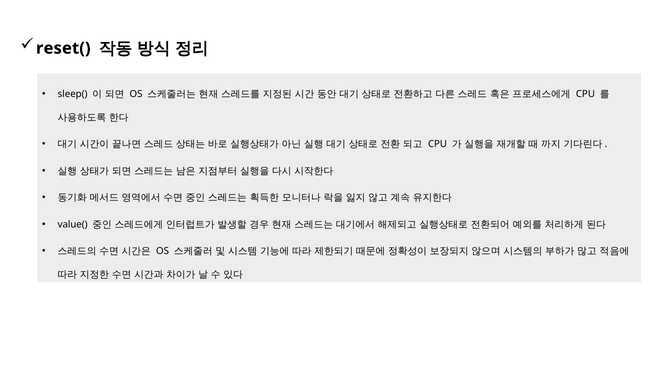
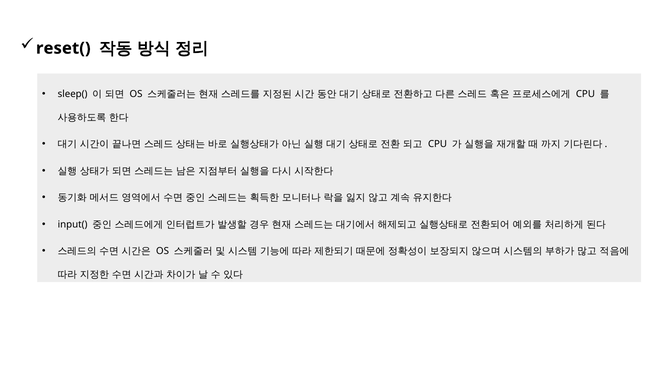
value(: value( -> input( (73, 224)
